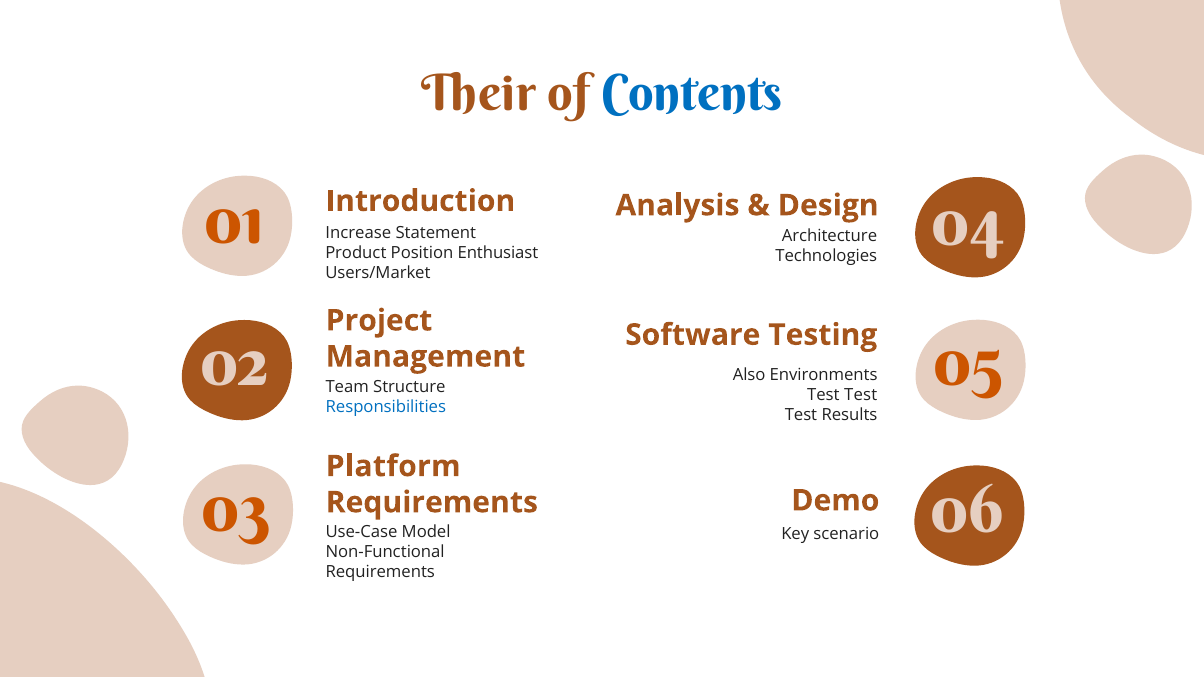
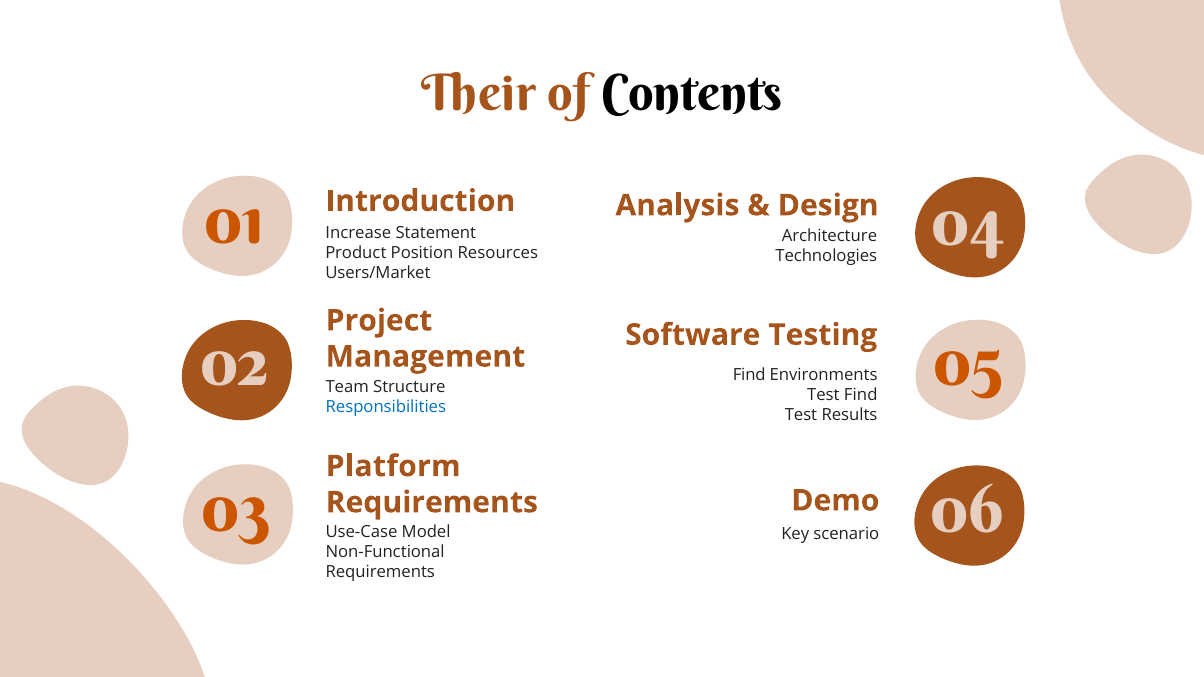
Contents colour: blue -> black (692, 94)
Enthusiast: Enthusiast -> Resources (498, 253)
Also: Also -> Find (749, 375)
Test: Test -> Find (861, 395)
